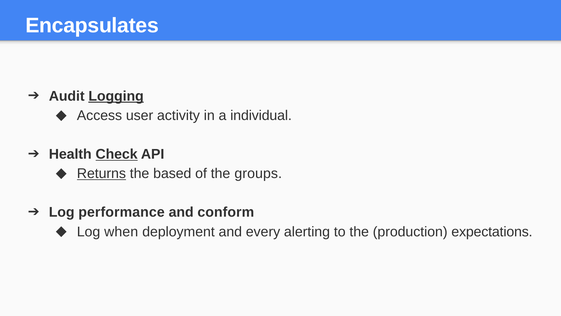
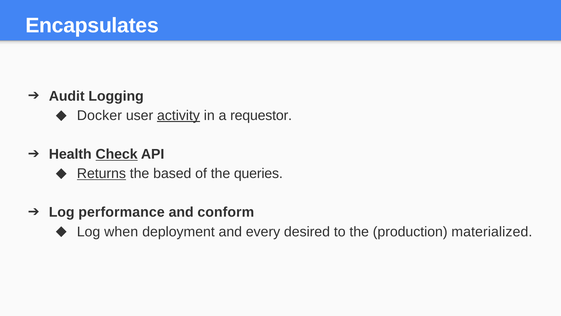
Logging underline: present -> none (116, 96)
Access: Access -> Docker (99, 115)
activity underline: none -> present (178, 115)
individual: individual -> requestor (261, 115)
groups: groups -> queries (258, 173)
alerting: alerting -> desired (307, 231)
expectations: expectations -> materialized (492, 231)
